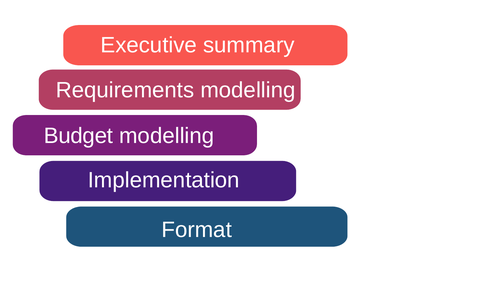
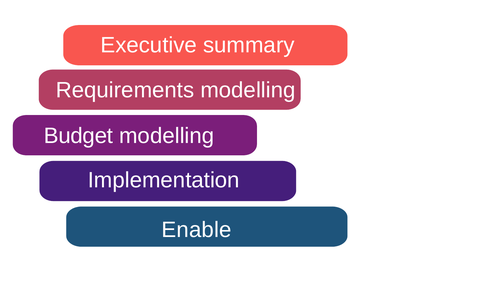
Format: Format -> Enable (197, 230)
